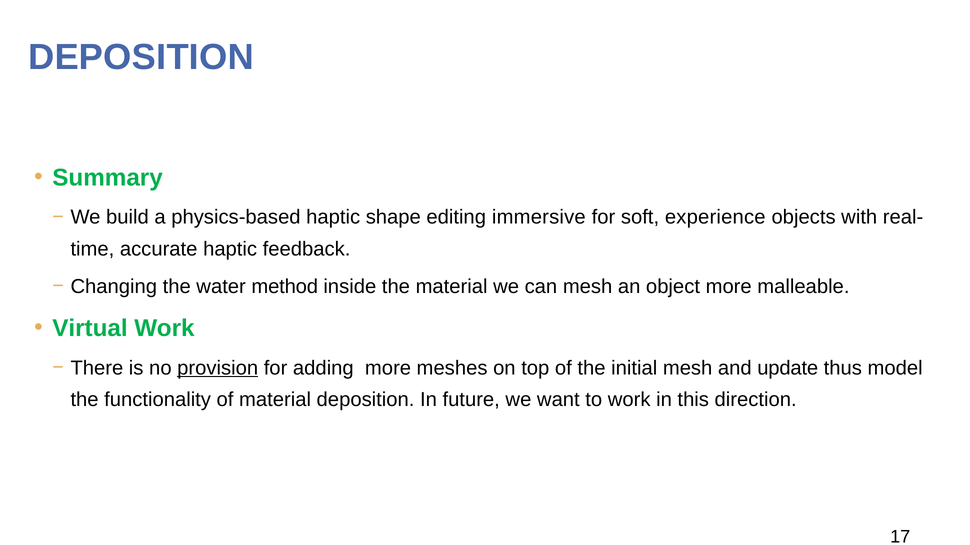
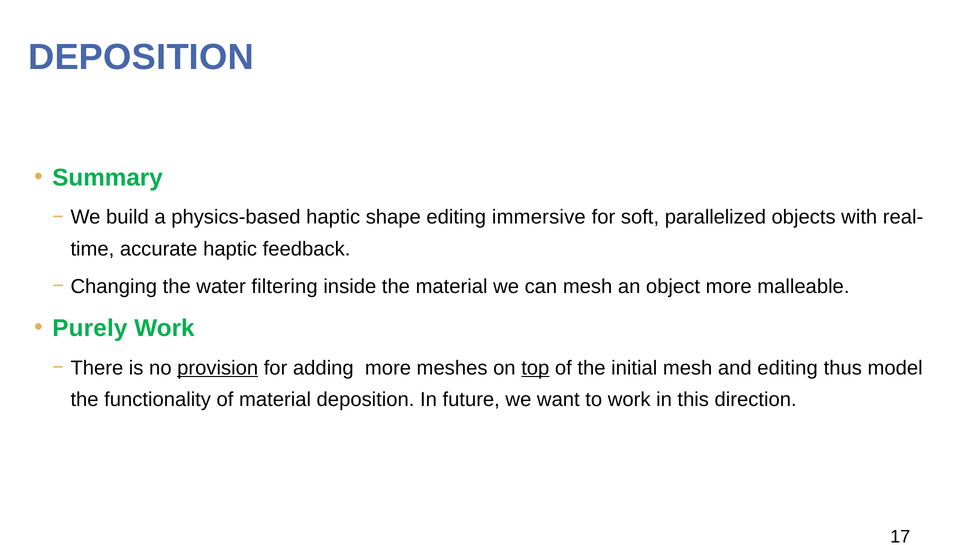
experience: experience -> parallelized (715, 218)
method: method -> filtering (285, 287)
Virtual: Virtual -> Purely (90, 329)
top underline: none -> present (535, 368)
and update: update -> editing (788, 368)
